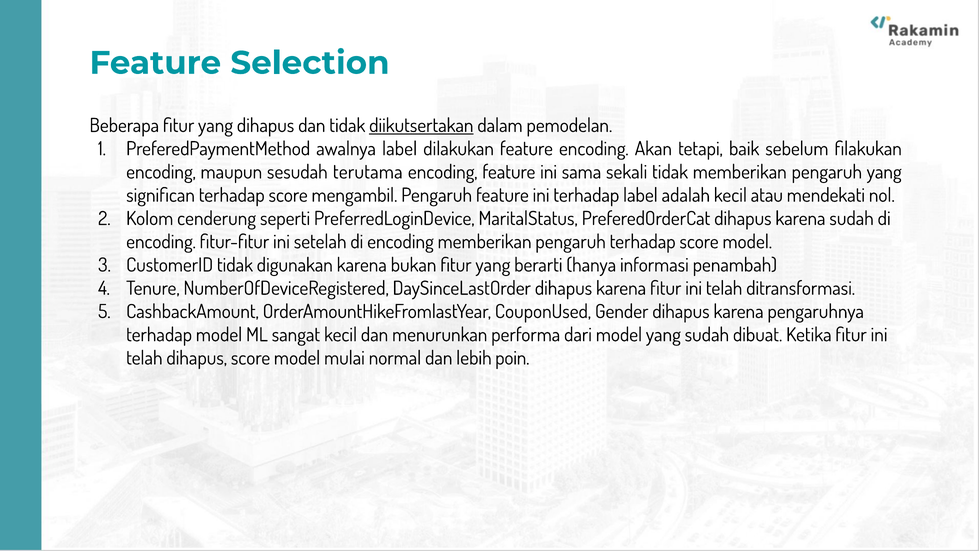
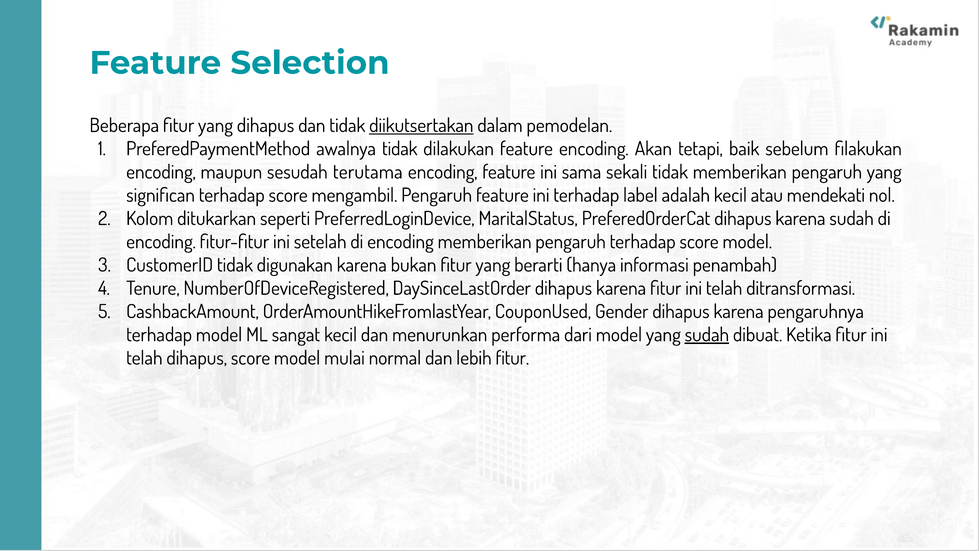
awalnya label: label -> tidak (400, 149)
cenderung: cenderung -> ditukarkan (217, 219)
sudah underline: none -> present (707, 335)
lebih poin: poin -> fitur (512, 358)
